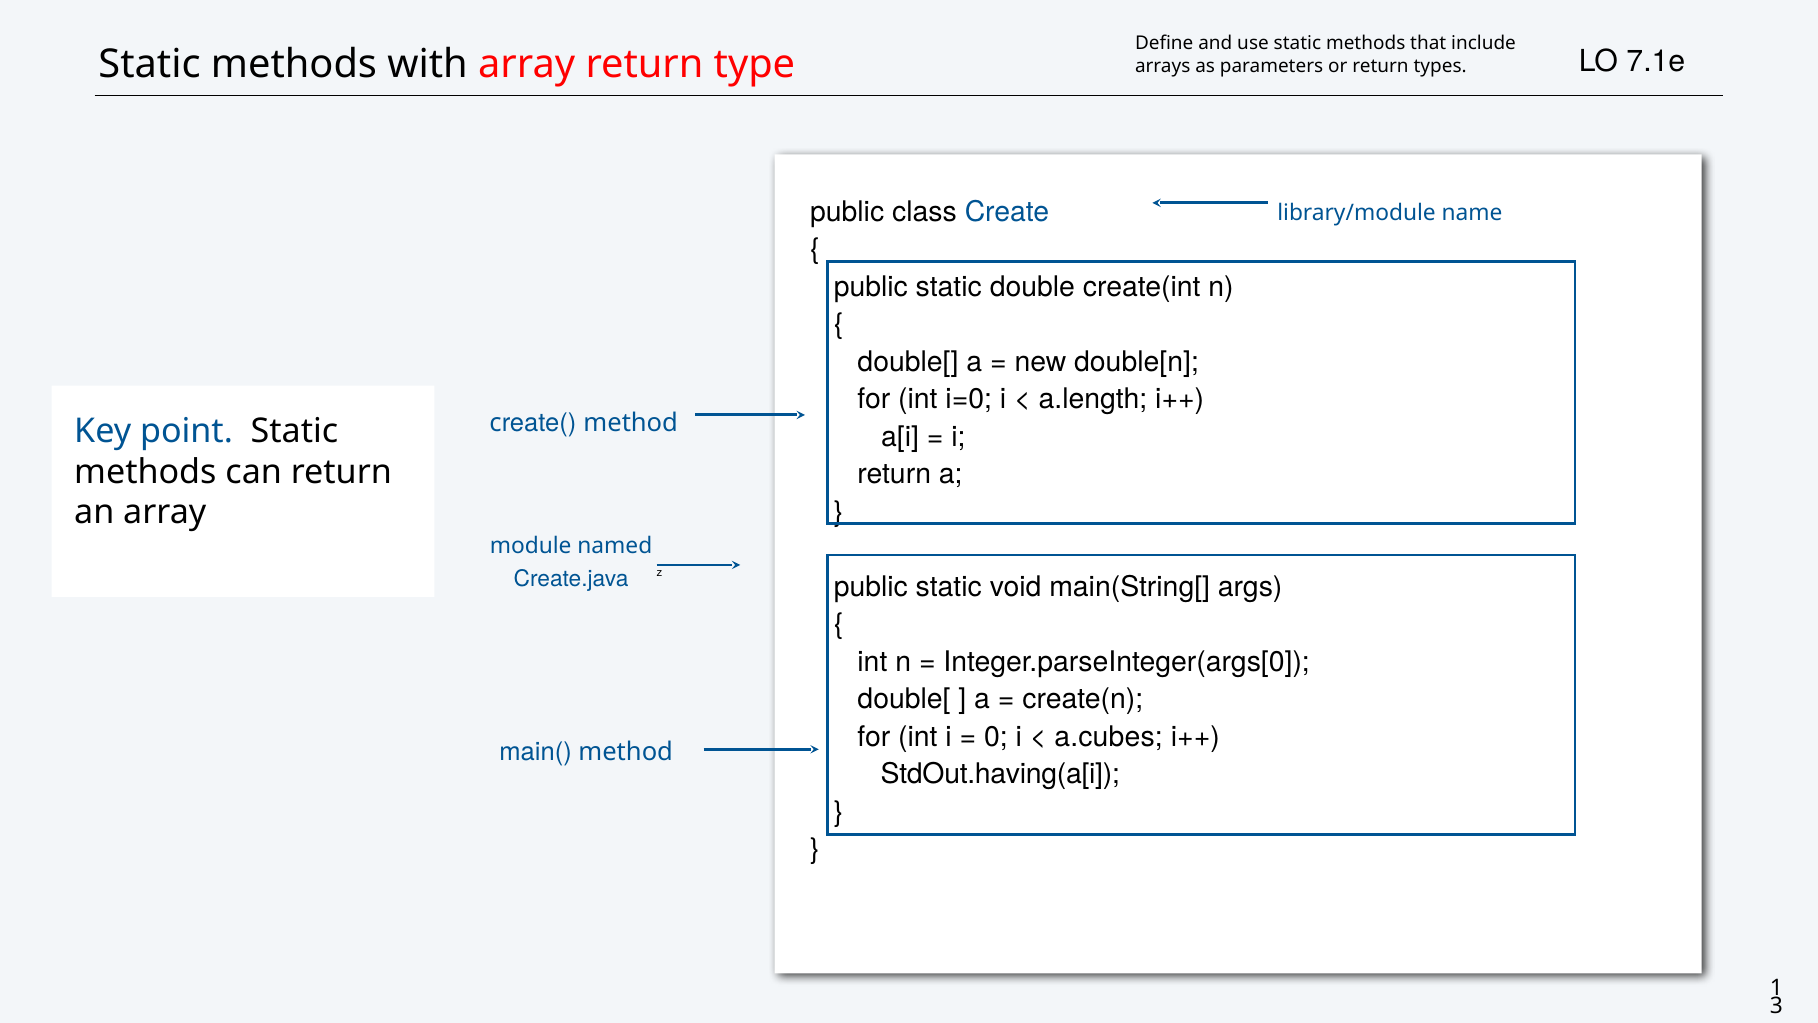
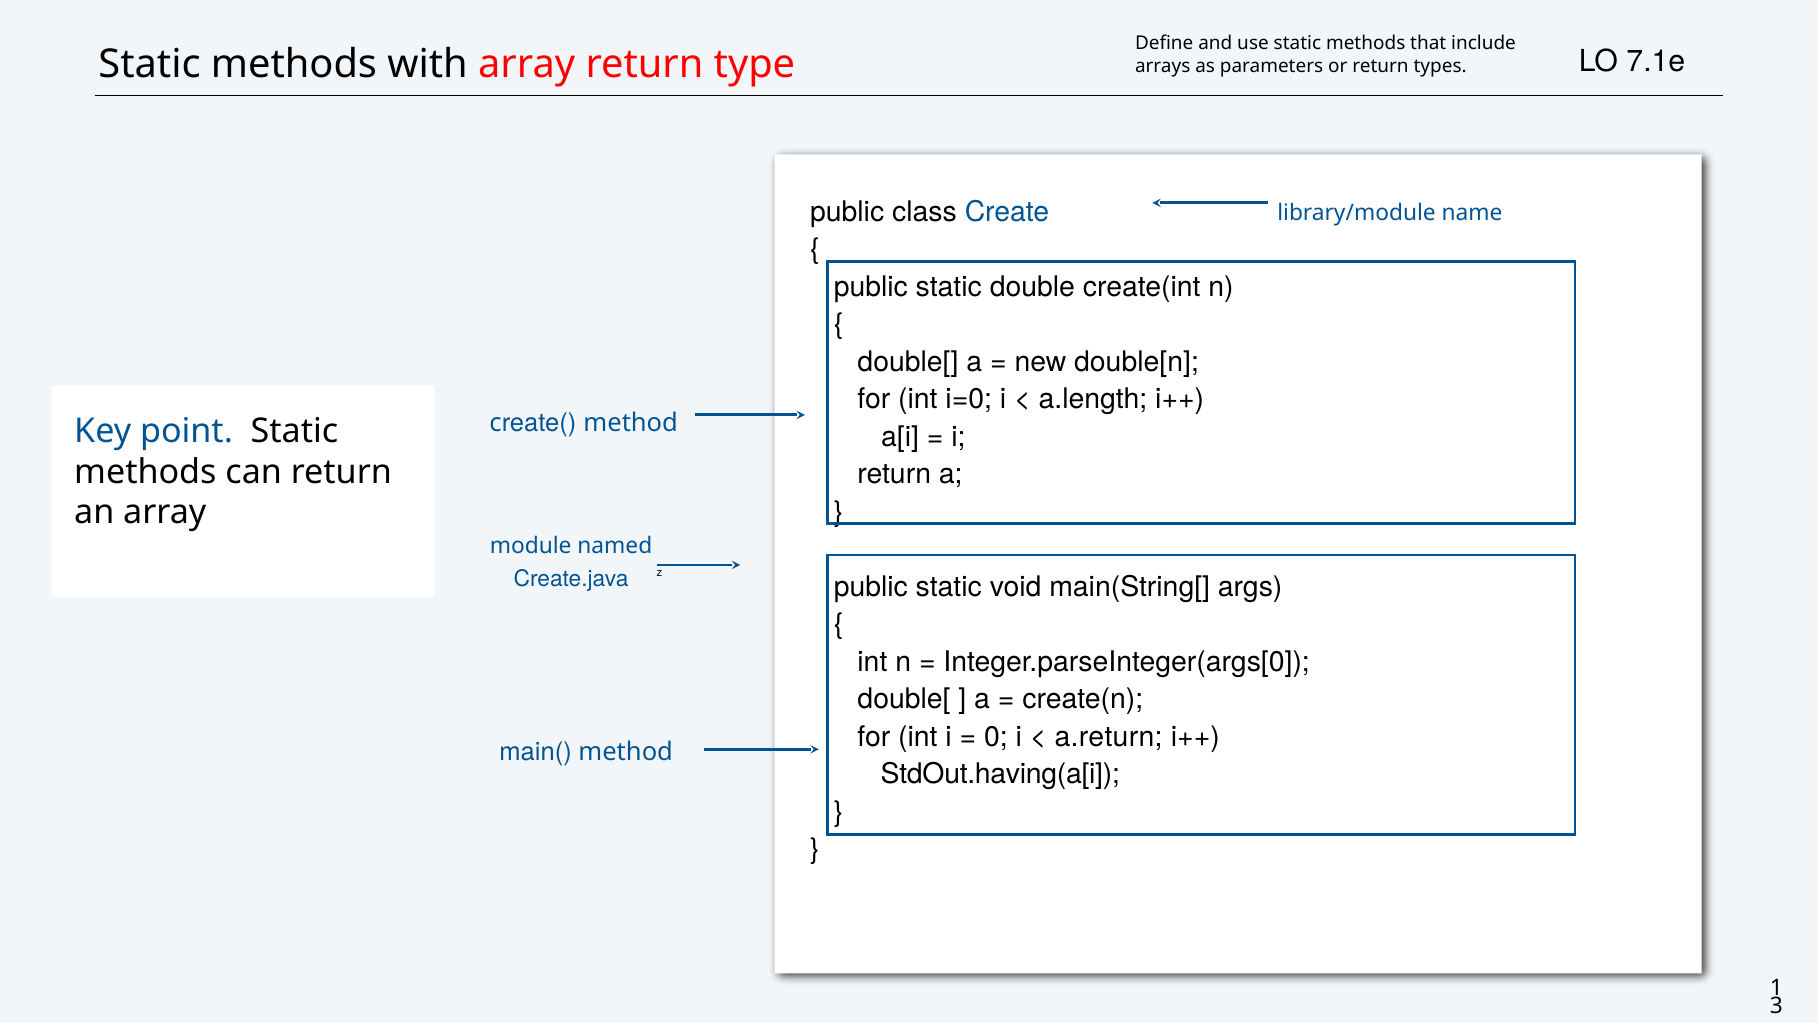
a.cubes: a.cubes -> a.return (1109, 737)
